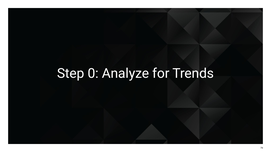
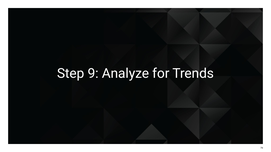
0: 0 -> 9 (93, 74)
